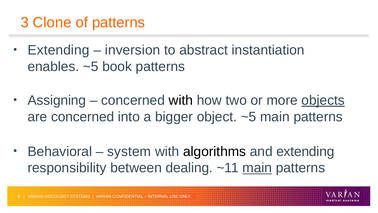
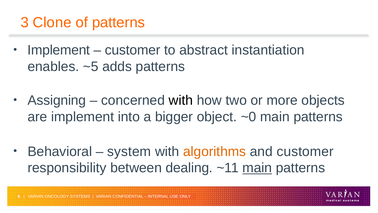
Extending: Extending -> Implement (59, 50)
inversion: inversion -> customer (133, 50)
book: book -> adds (117, 66)
objects underline: present -> none (323, 100)
are concerned: concerned -> implement (83, 117)
object ~5: ~5 -> ~0 (249, 117)
algorithms colour: black -> orange (215, 151)
and extending: extending -> customer (305, 151)
